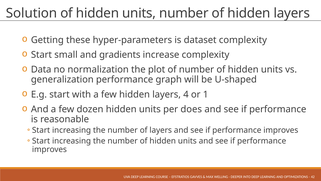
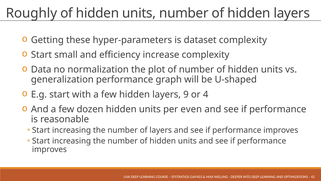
Solution: Solution -> Roughly (32, 13)
gradients: gradients -> efficiency (120, 55)
4: 4 -> 9 (186, 94)
1: 1 -> 4 (206, 94)
does: does -> even (191, 109)
